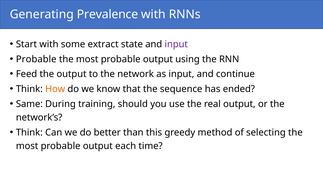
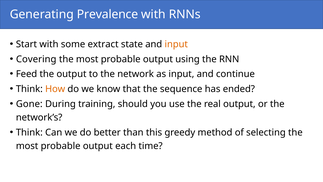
input colour: purple -> orange (176, 44)
Probable: Probable -> Covering (36, 59)
Same: Same -> Gone (29, 104)
